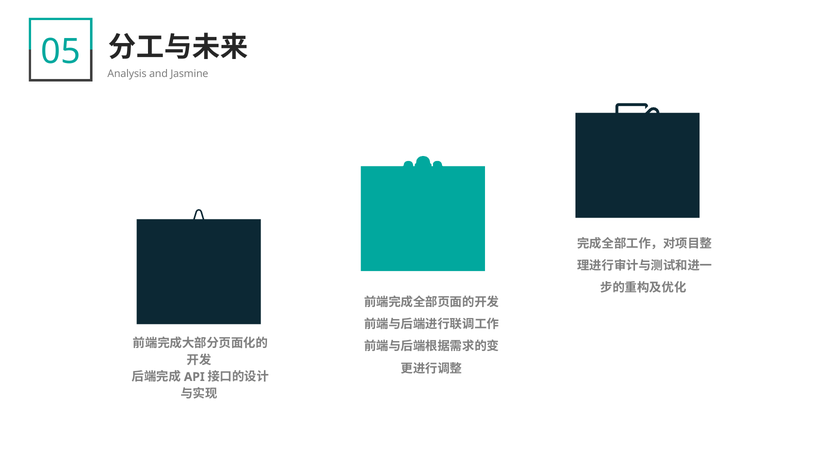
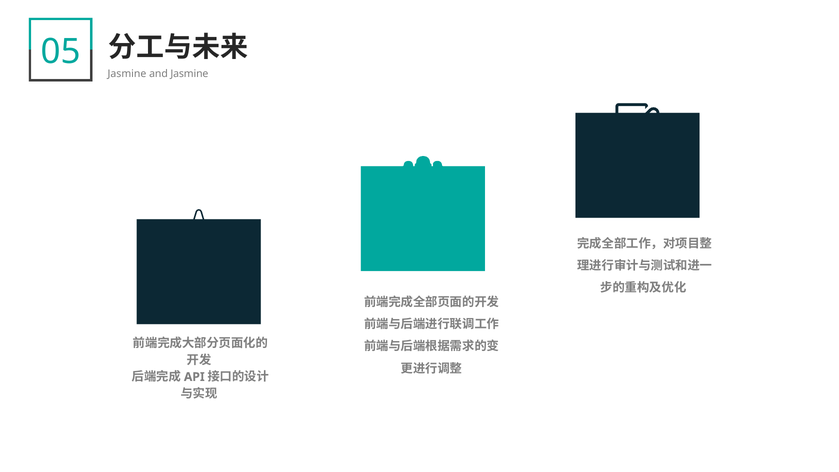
Analysis: Analysis -> Jasmine (127, 74)
